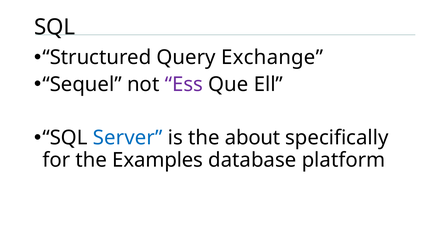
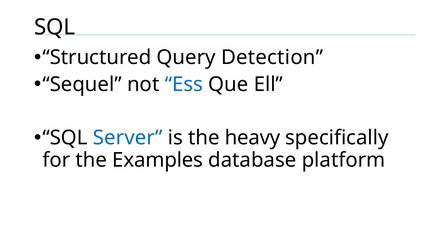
Exchange: Exchange -> Detection (272, 58)
Ess colour: purple -> blue (184, 84)
about: about -> heavy (253, 138)
